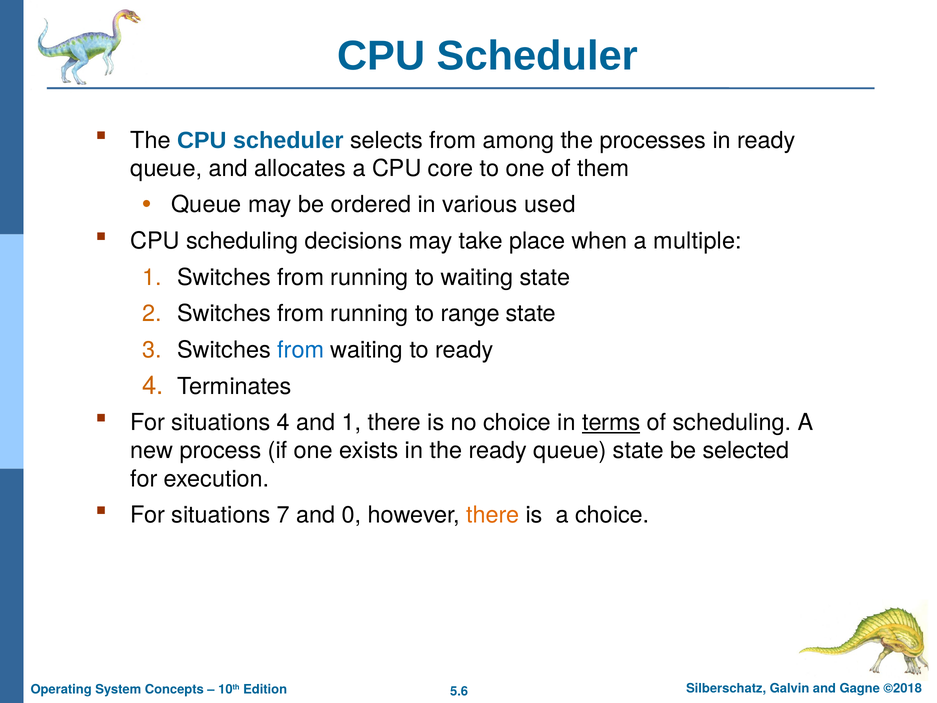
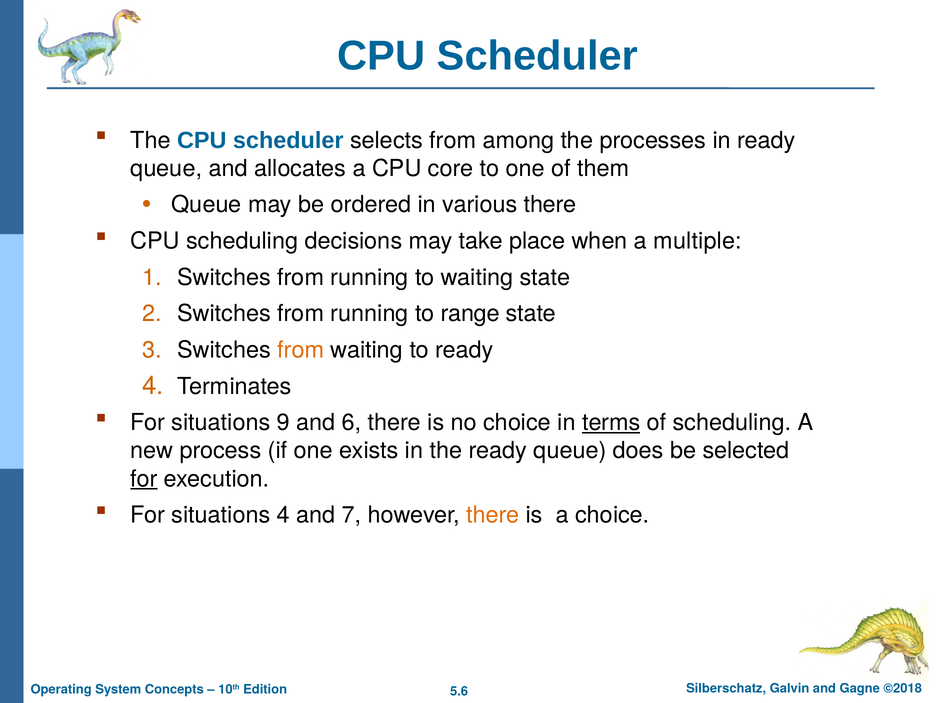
various used: used -> there (550, 205)
from colour: blue -> orange (301, 350)
situations 4: 4 -> 9 (283, 422)
and 1: 1 -> 6 (352, 422)
queue state: state -> does (638, 451)
for underline: none -> present (144, 479)
situations 7: 7 -> 4 (283, 515)
0: 0 -> 7 (352, 515)
